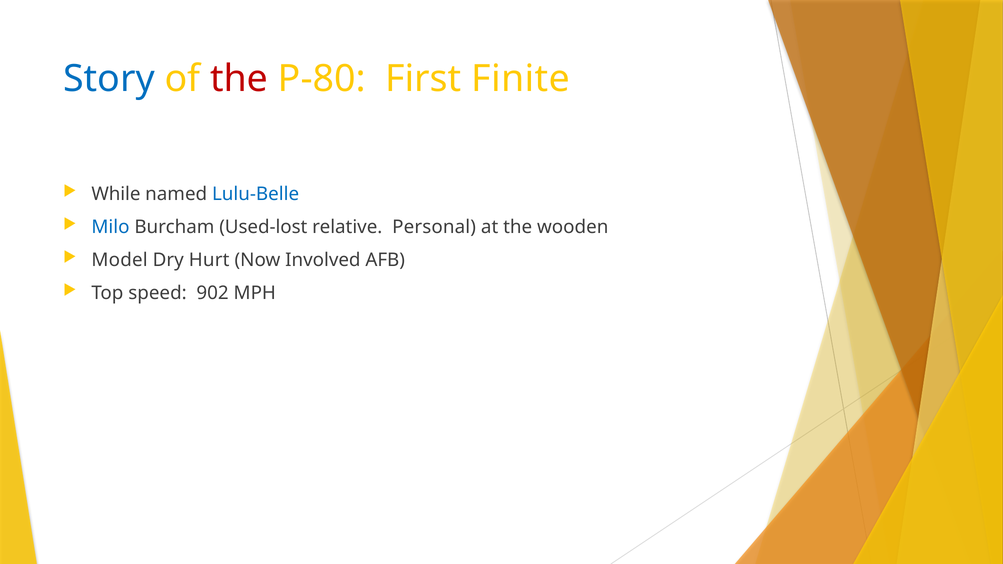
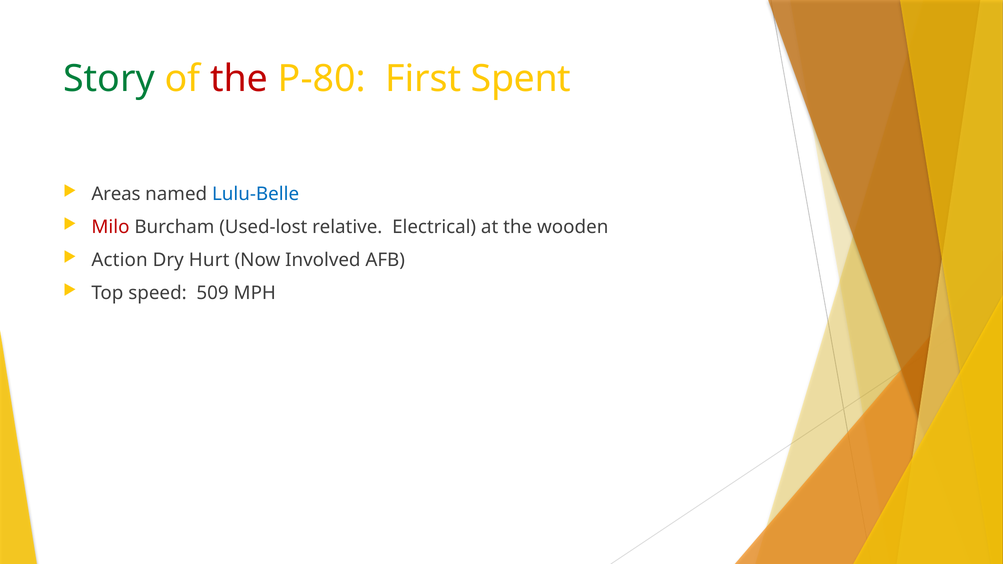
Story colour: blue -> green (109, 79)
Finite: Finite -> Spent (521, 79)
While: While -> Areas (116, 194)
Milo colour: blue -> red (111, 227)
Personal: Personal -> Electrical (434, 227)
Model: Model -> Action (120, 260)
902: 902 -> 509 (213, 293)
